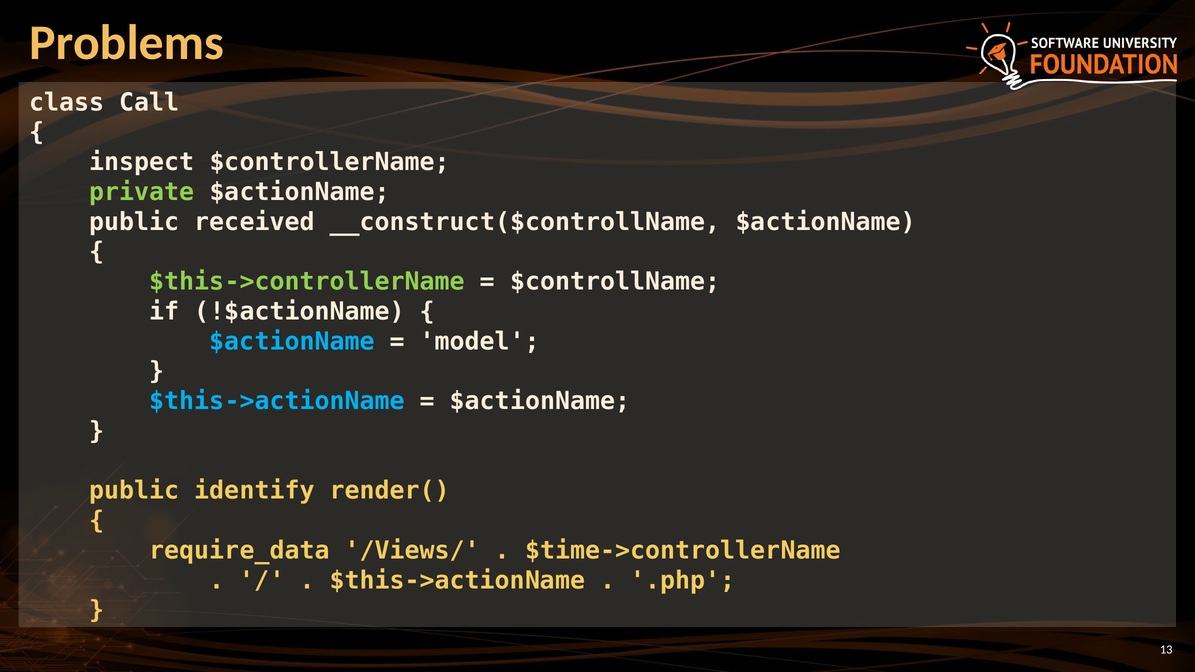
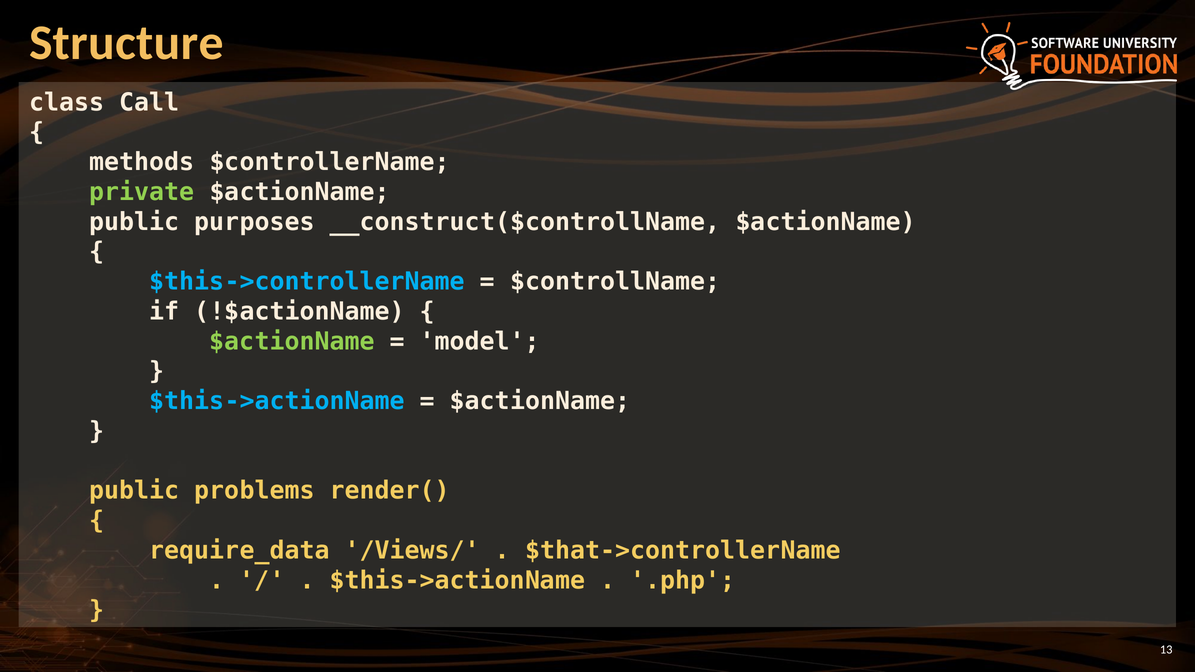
Problems: Problems -> Structure (126, 43)
inspect: inspect -> methods (142, 162)
received: received -> purposes (255, 222)
$this->controllerName colour: light green -> light blue (307, 282)
$actionName colour: light blue -> light green (292, 342)
identify: identify -> problems (255, 491)
$time->controllerName: $time->controllerName -> $that->controllerName (683, 551)
